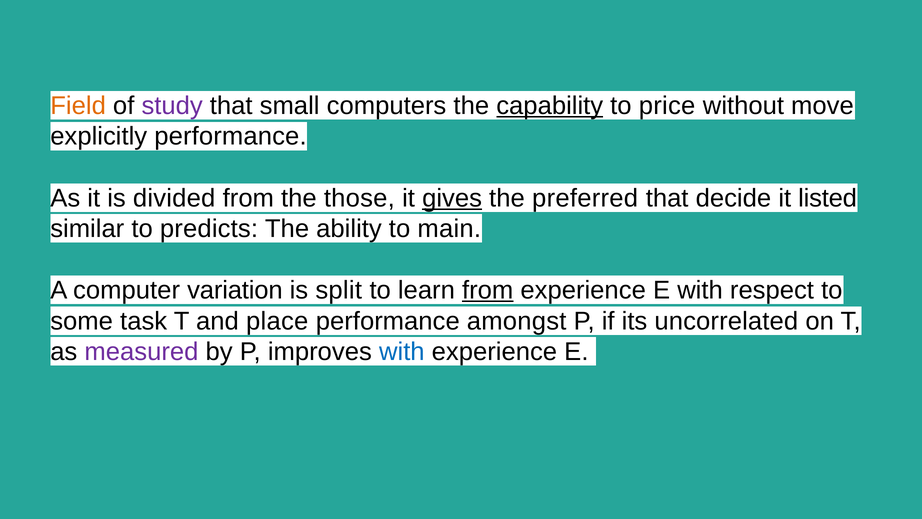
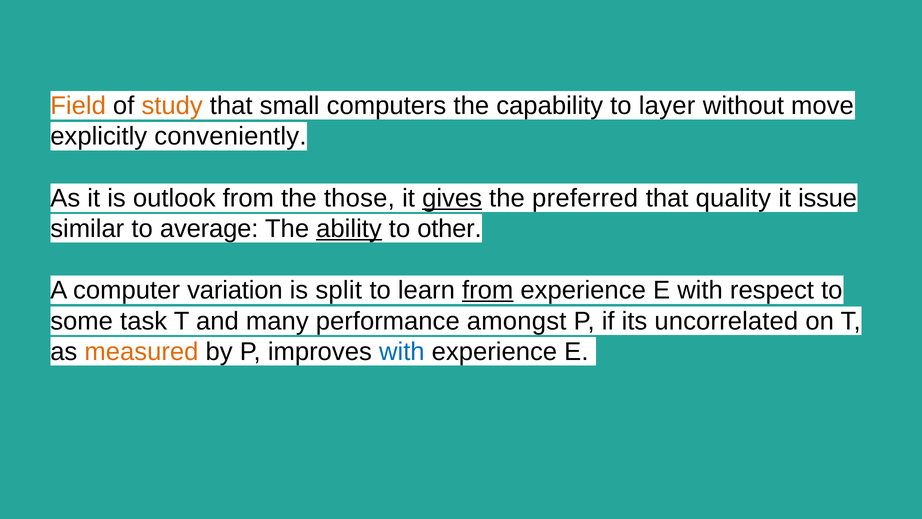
study colour: purple -> orange (172, 106)
capability underline: present -> none (550, 106)
price: price -> layer (667, 106)
explicitly performance: performance -> conveniently (230, 136)
divided: divided -> outlook (174, 198)
decide: decide -> quality (733, 198)
listed: listed -> issue (828, 198)
predicts: predicts -> average (209, 229)
ability underline: none -> present (349, 229)
main: main -> other (449, 229)
place: place -> many (277, 321)
measured colour: purple -> orange (141, 352)
